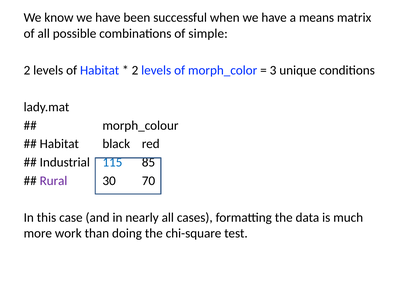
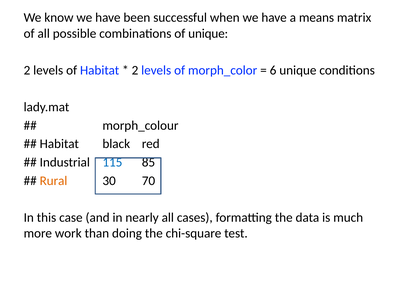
of simple: simple -> unique (208, 33)
3: 3 -> 6 (273, 70)
Rural colour: purple -> orange (53, 180)
